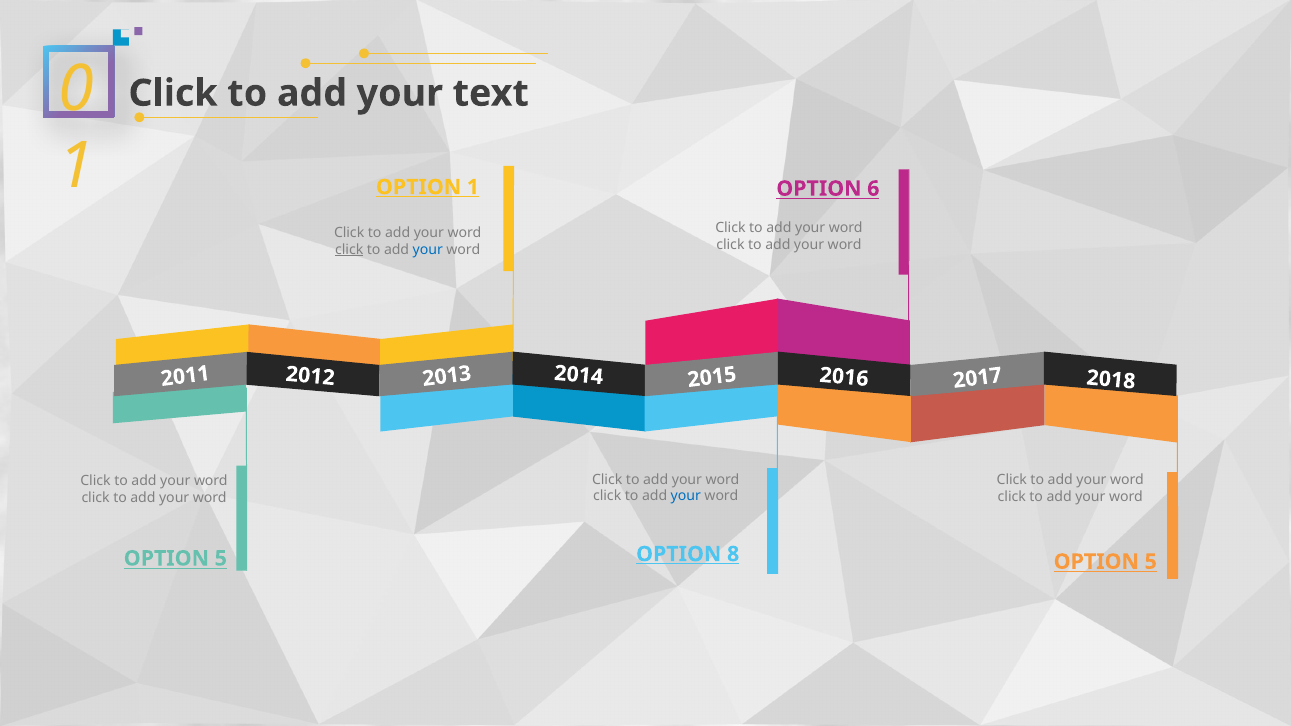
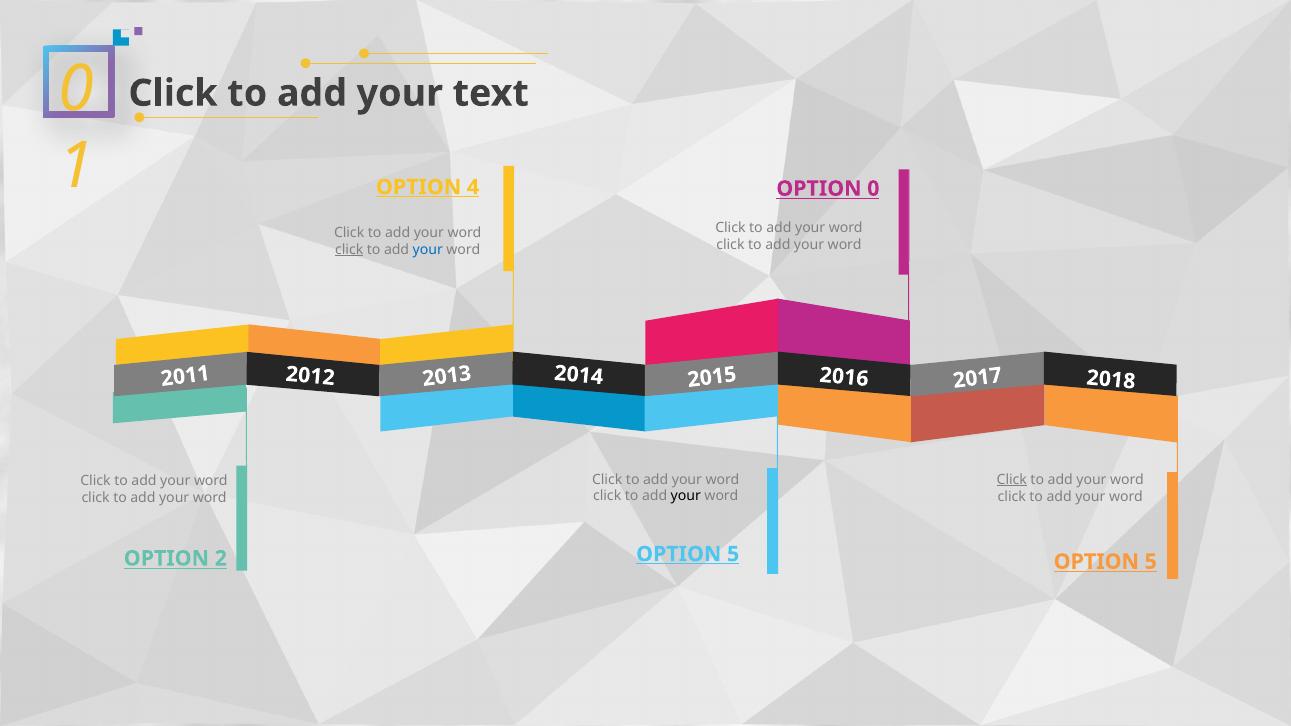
OPTION 1: 1 -> 4 (473, 187)
OPTION 6: 6 -> 0 (873, 189)
Click underline: none -> present (1012, 480)
your colour: blue -> black (686, 496)
8: 8 -> 5 (733, 554)
5: 5 -> 2 (221, 559)
